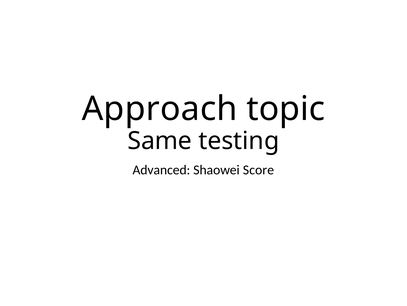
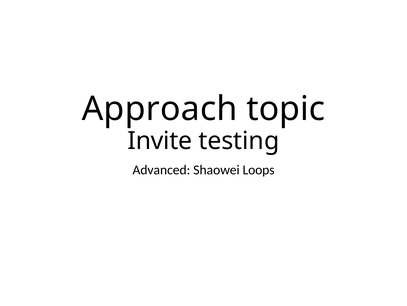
Same: Same -> Invite (160, 141)
Score: Score -> Loops (259, 170)
